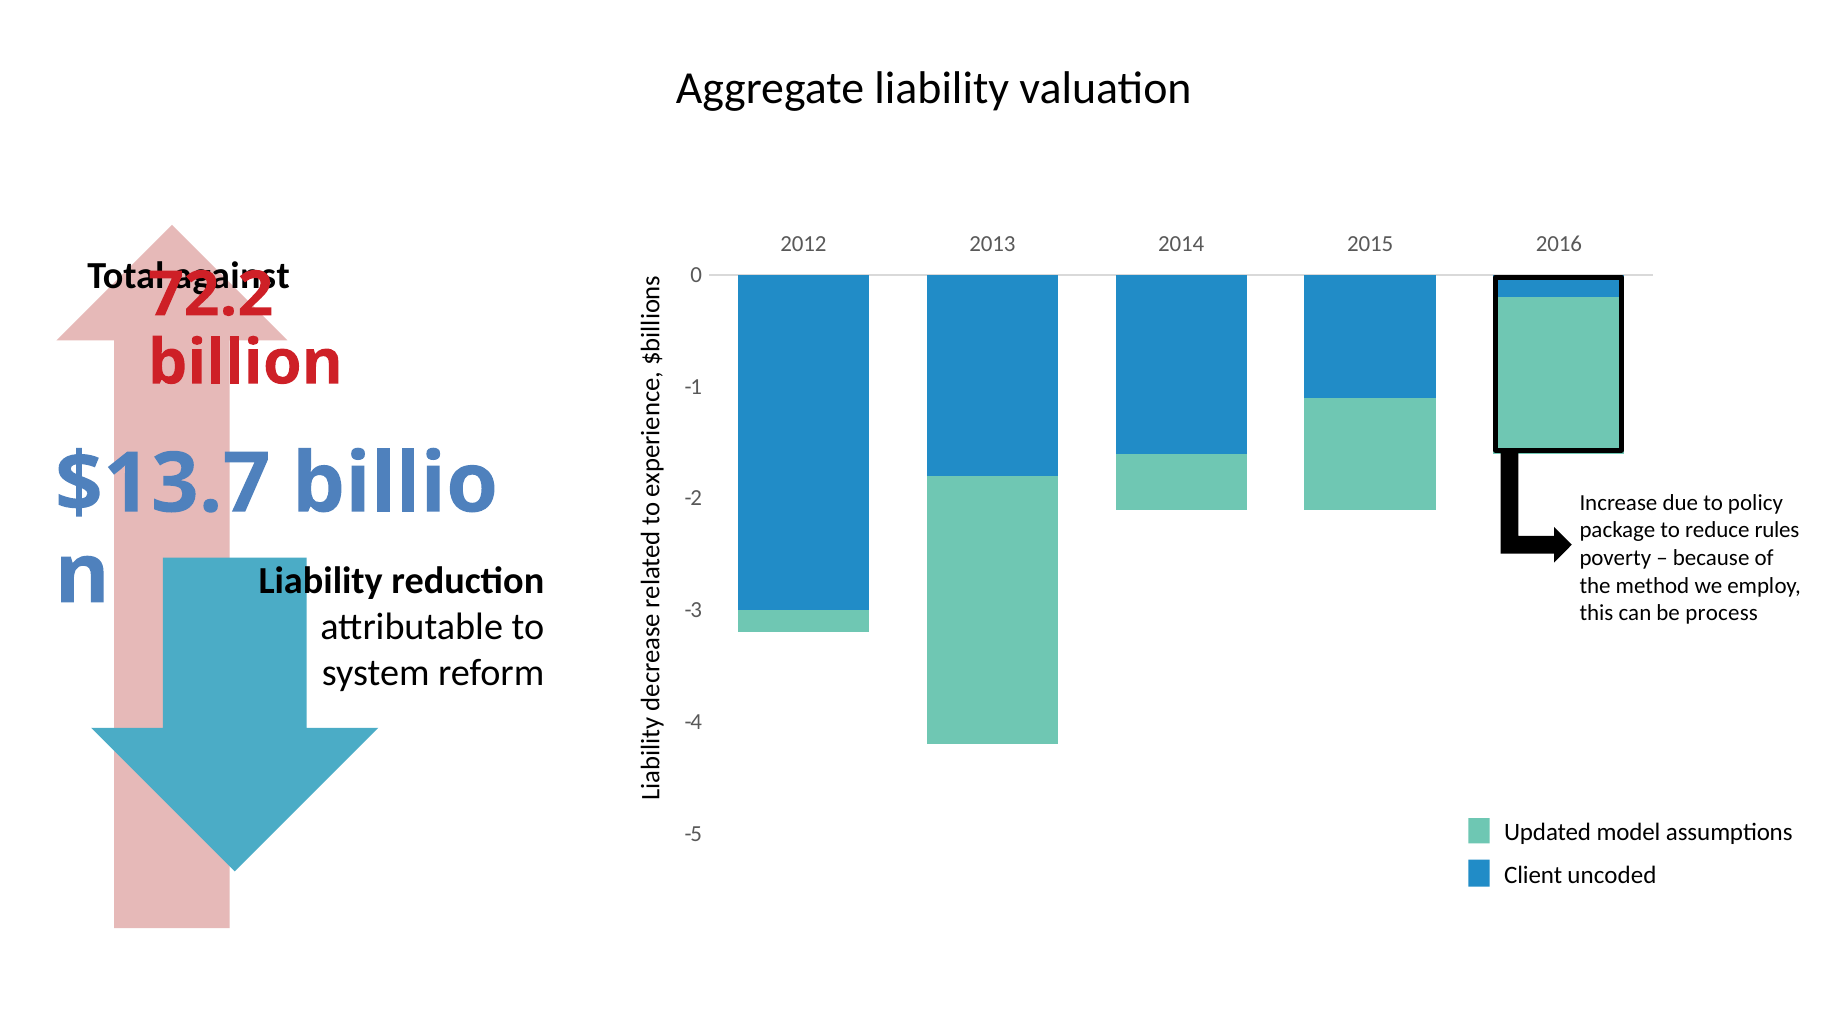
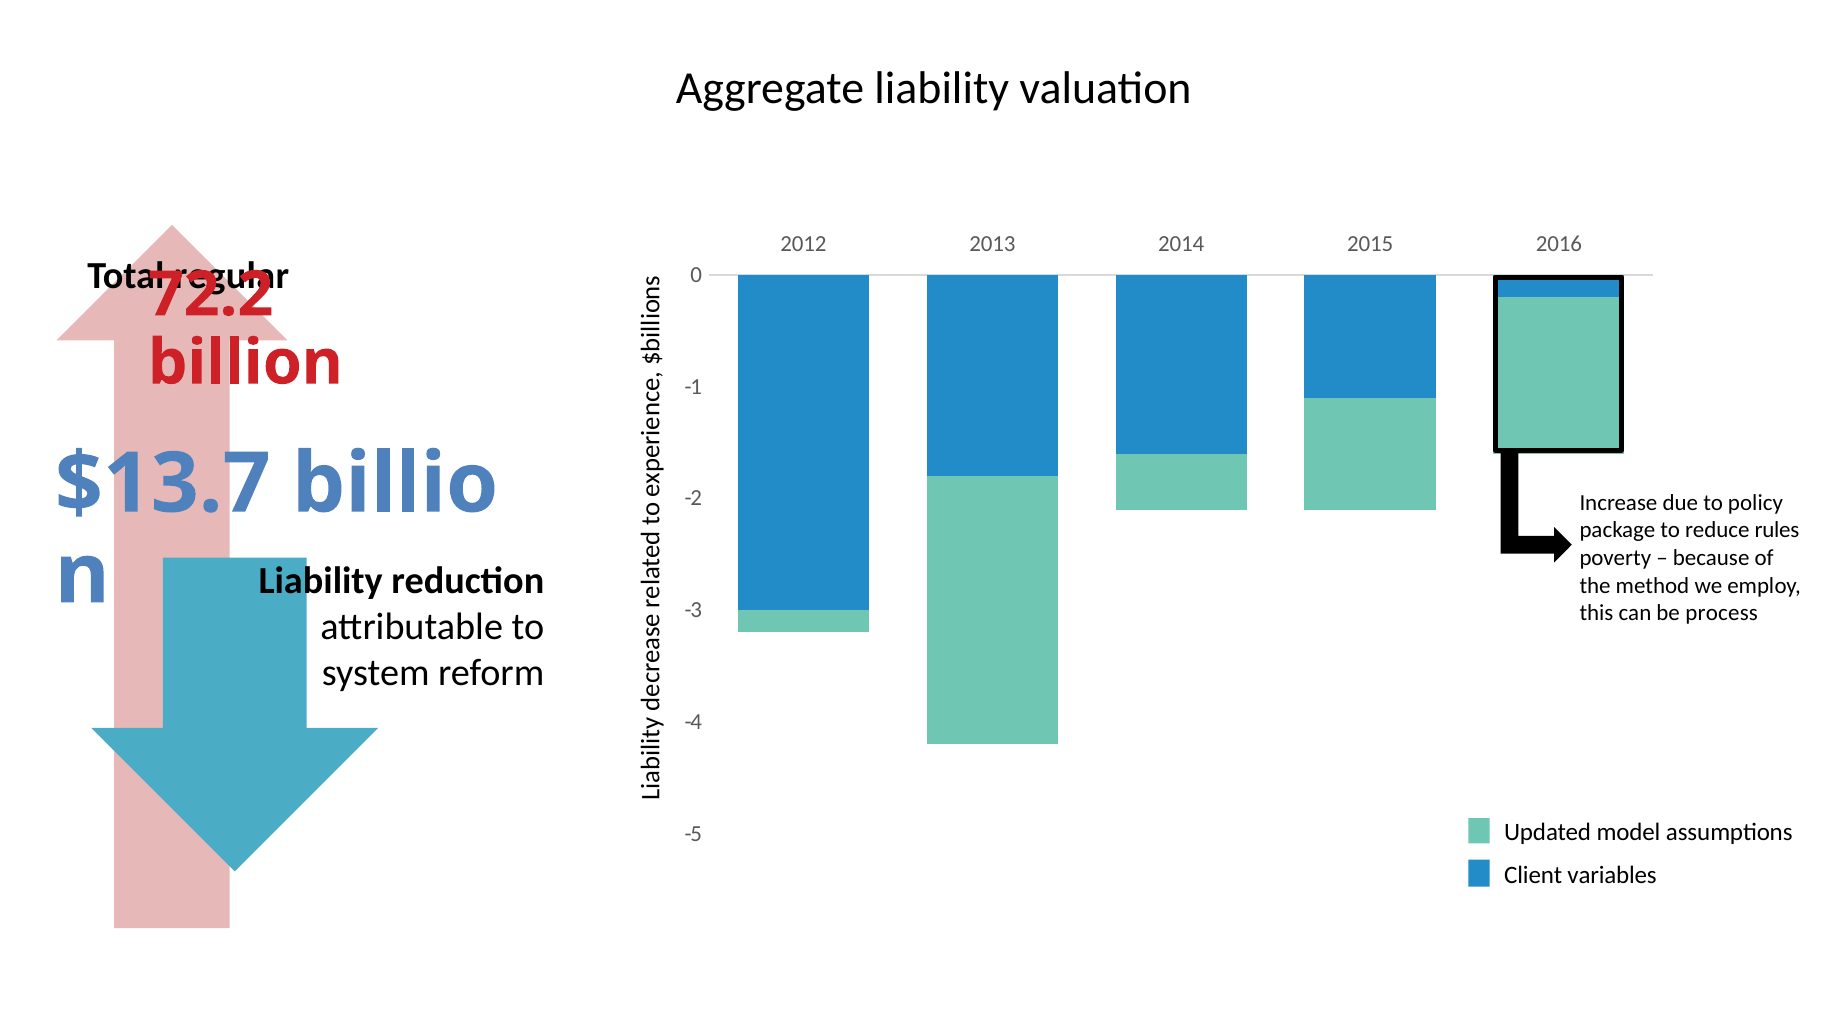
against: against -> regular (232, 276)
uncoded: uncoded -> variables (1612, 876)
